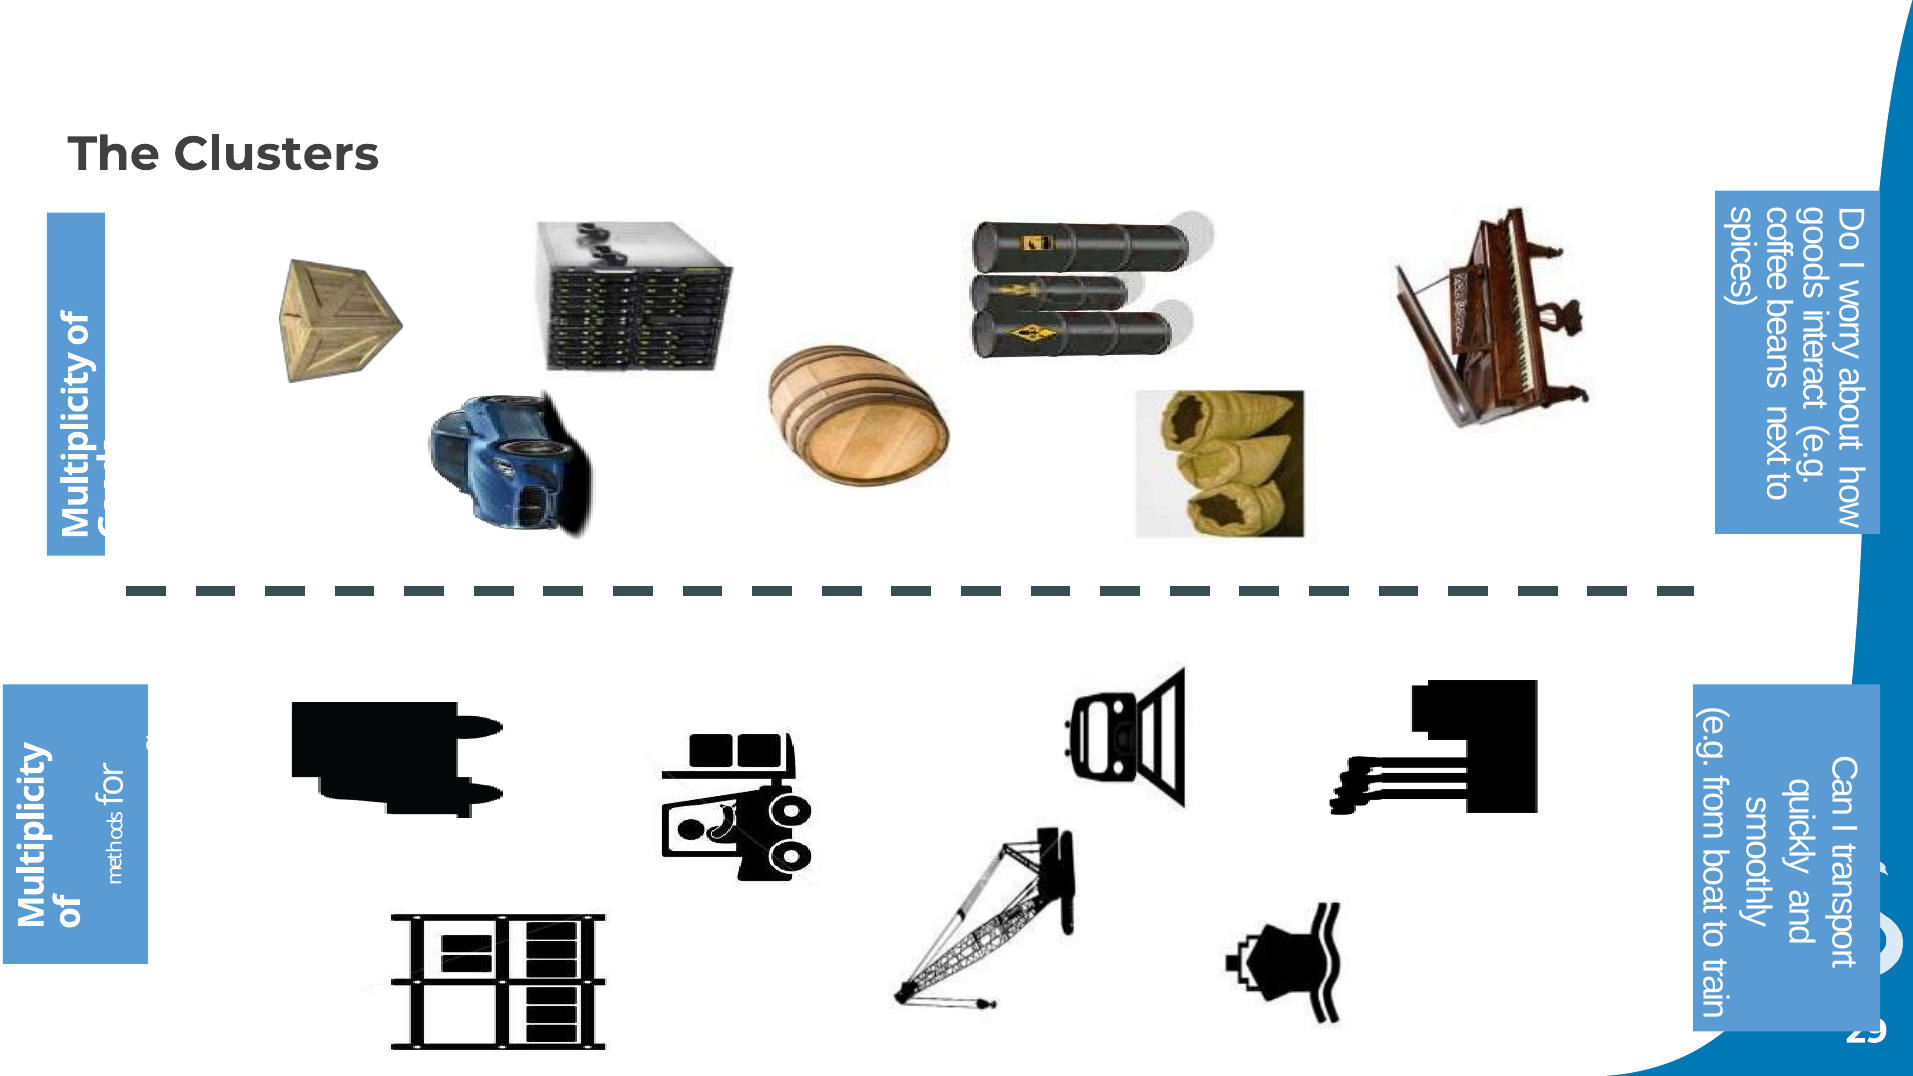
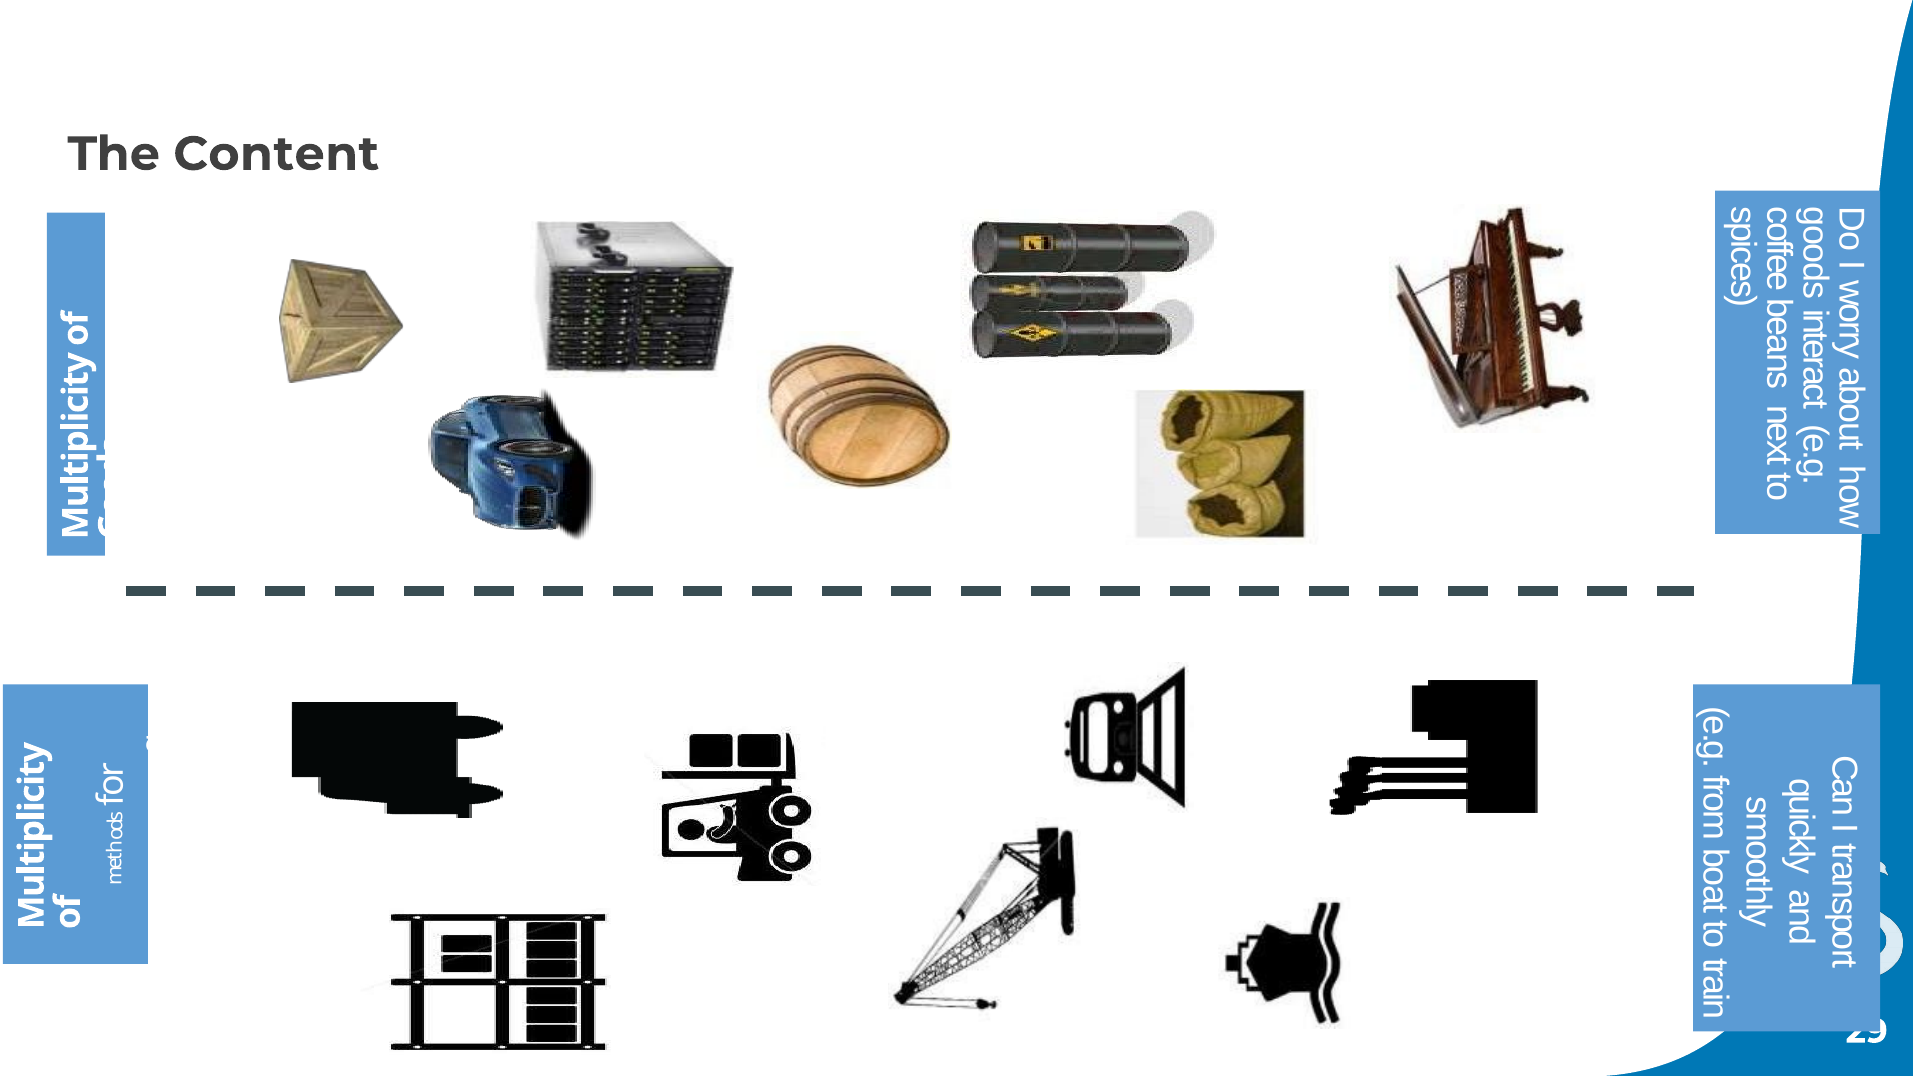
Clusters: Clusters -> Content (276, 154)
